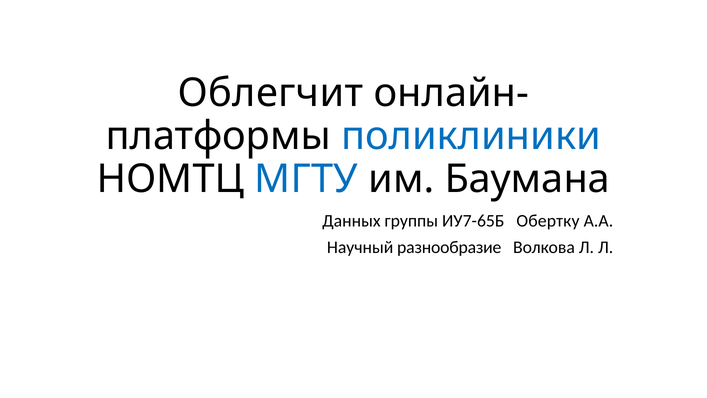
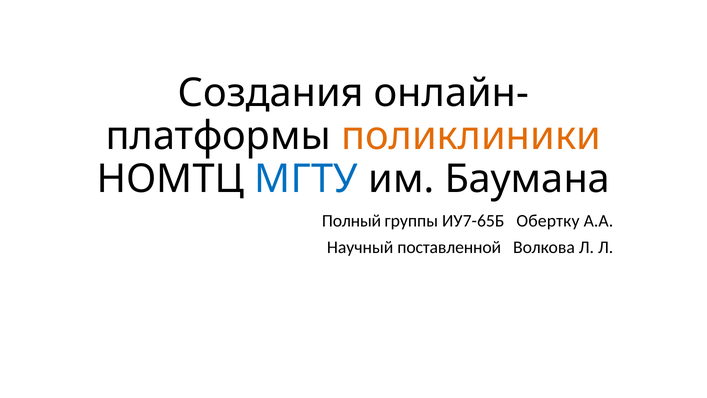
Облегчит: Облегчит -> Создания (271, 93)
поликлиники colour: blue -> orange (471, 136)
Данных: Данных -> Полный (352, 221)
разнообразие: разнообразие -> поставленной (449, 247)
